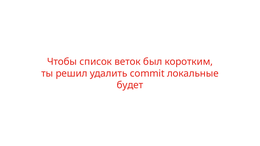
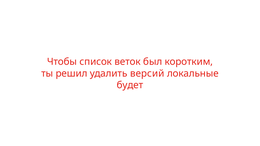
commit: commit -> версий (147, 74)
